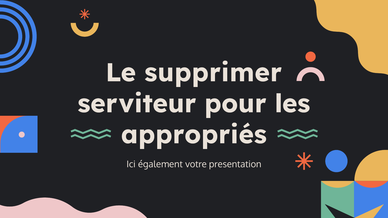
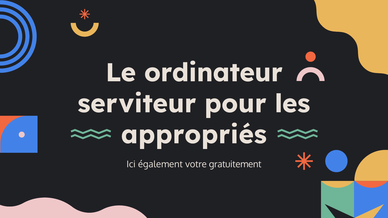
supprimer: supprimer -> ordinateur (213, 73)
presentation: presentation -> gratuitement (235, 164)
